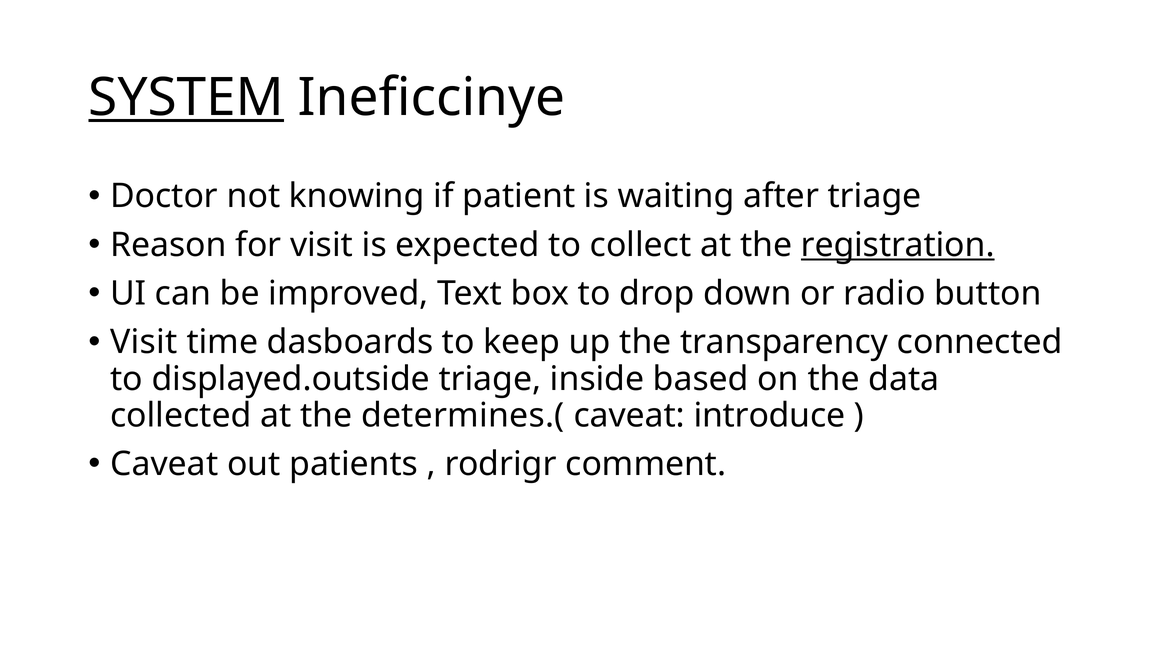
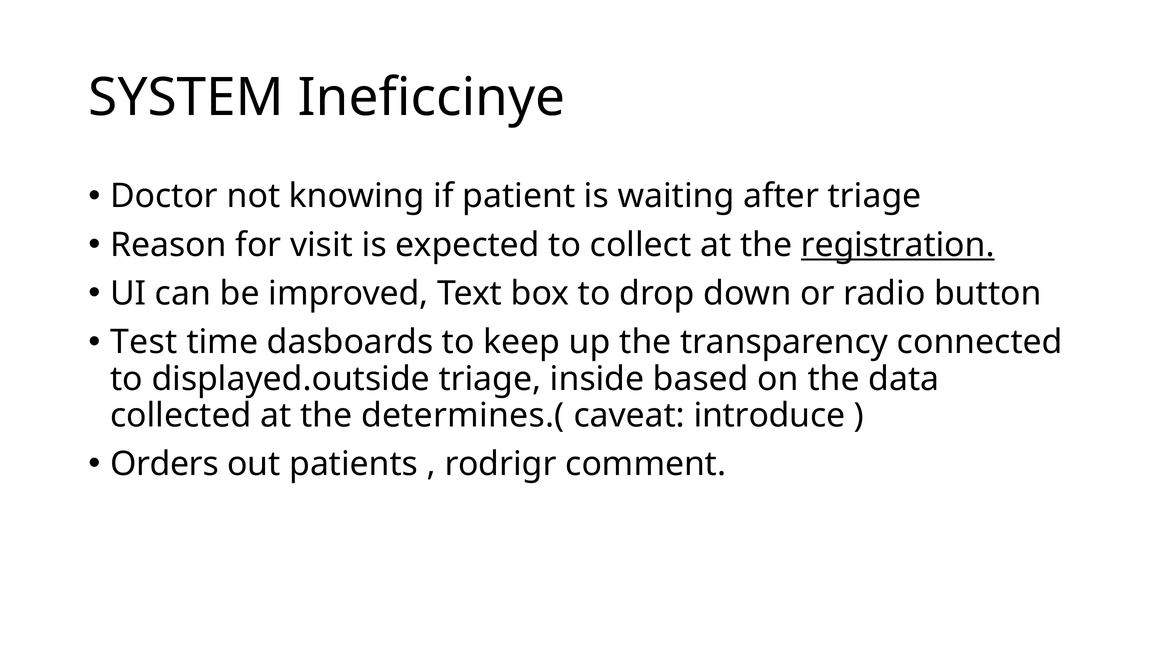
SYSTEM underline: present -> none (186, 97)
Visit: Visit -> Test (144, 342)
Caveat: Caveat -> Orders (164, 464)
